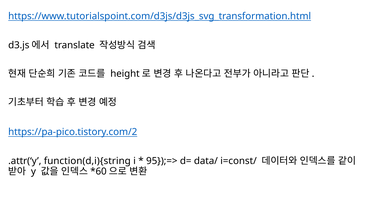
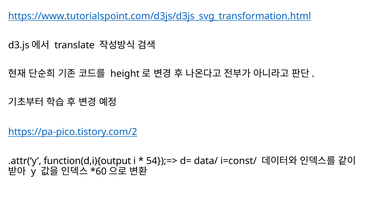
function(d,i){string: function(d,i){string -> function(d,i){output (87, 161)
95});=>: 95});=> -> 54});=> (162, 161)
